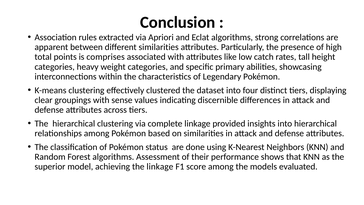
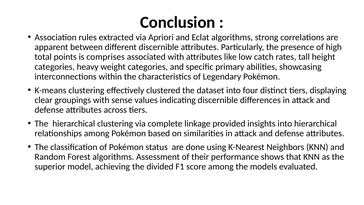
different similarities: similarities -> discernible (159, 47)
the linkage: linkage -> divided (160, 167)
